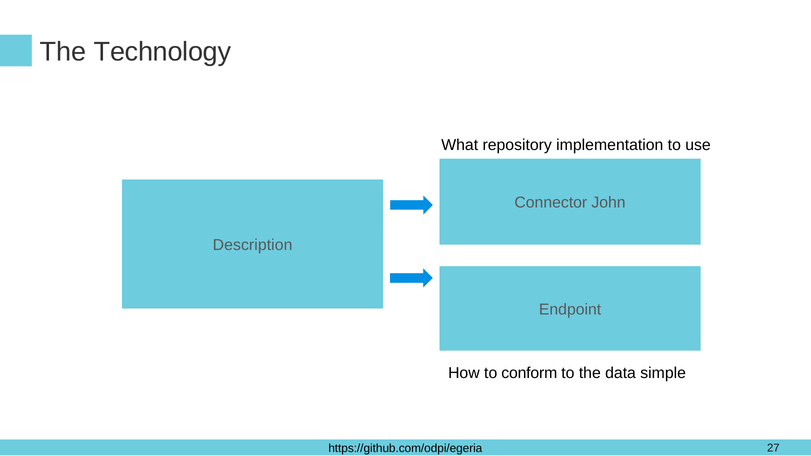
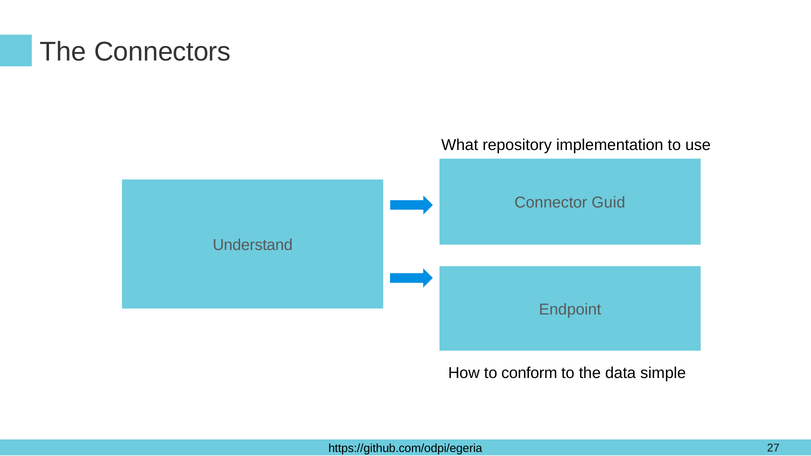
Technology: Technology -> Connectors (162, 52)
John: John -> Guid (608, 203)
Description: Description -> Understand (253, 245)
